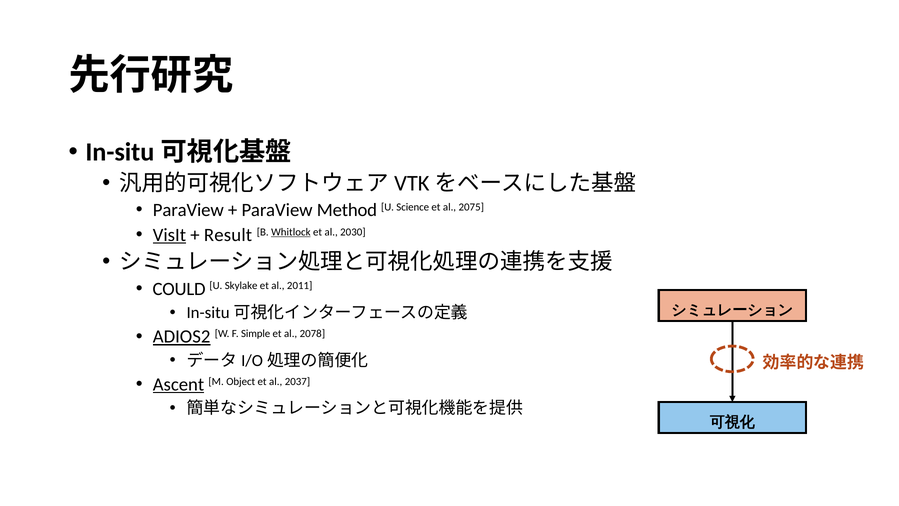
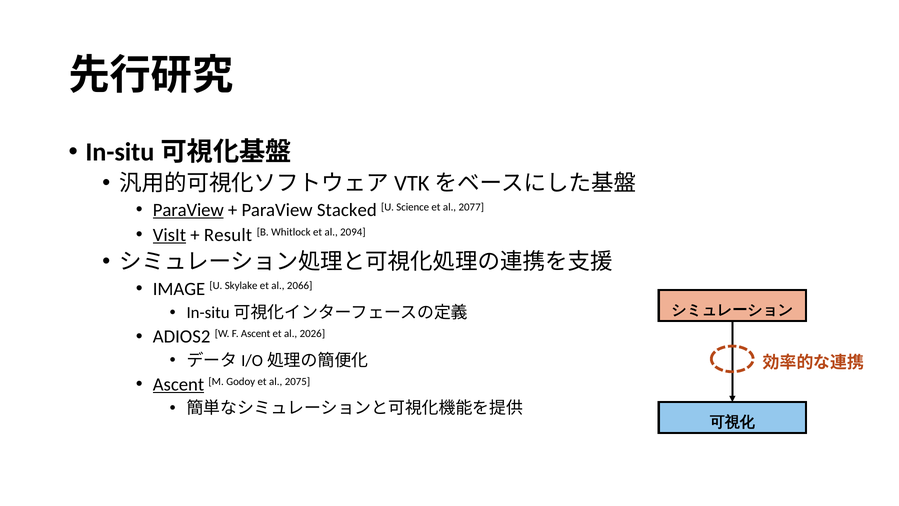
ParaView underline: none -> present (188, 210)
Method: Method -> Stacked (347, 210)
2075: 2075 -> 2077 (471, 207)
Whitlock underline: present -> none (291, 232)
2030: 2030 -> 2094 (353, 232)
COULD: COULD -> IMAGE (179, 289)
2011: 2011 -> 2066 (300, 286)
ADIOS2 underline: present -> none (182, 336)
F Simple: Simple -> Ascent (256, 333)
2078: 2078 -> 2026 (312, 333)
Object: Object -> Godoy (241, 381)
2037: 2037 -> 2075 (297, 381)
